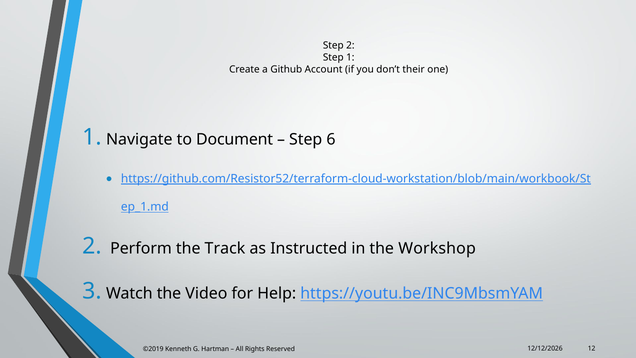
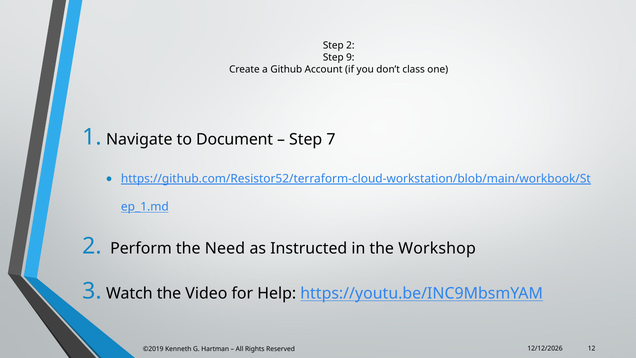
Step 1: 1 -> 9 (350, 57)
their: their -> class (414, 69)
6: 6 -> 7 (331, 139)
Track: Track -> Need (225, 249)
